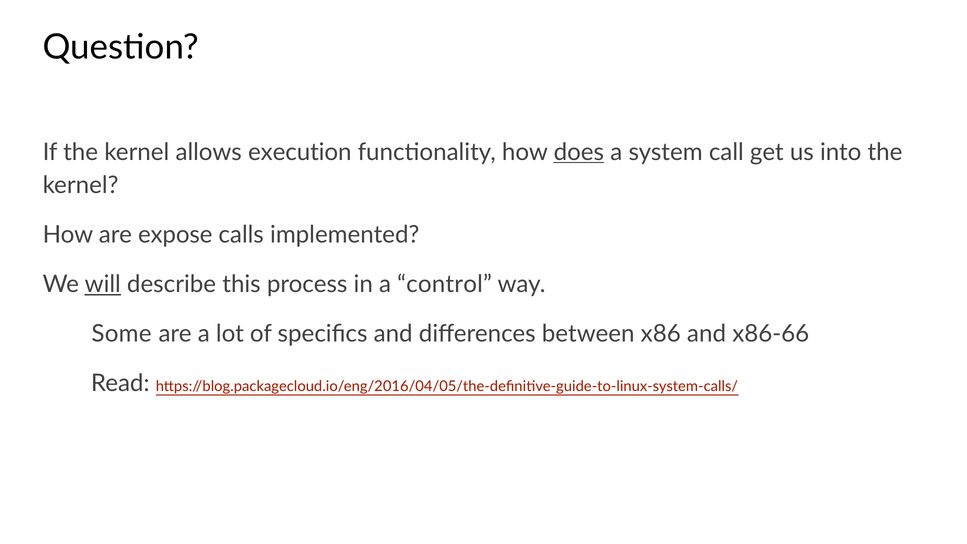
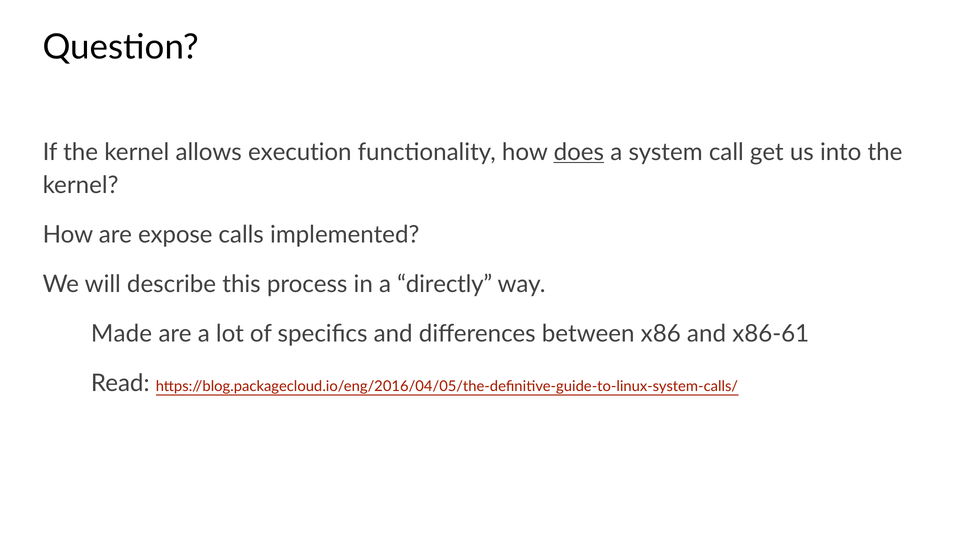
will underline: present -> none (103, 284)
control: control -> directly (445, 284)
Some: Some -> Made (122, 334)
x86-66: x86-66 -> x86-61 (771, 334)
